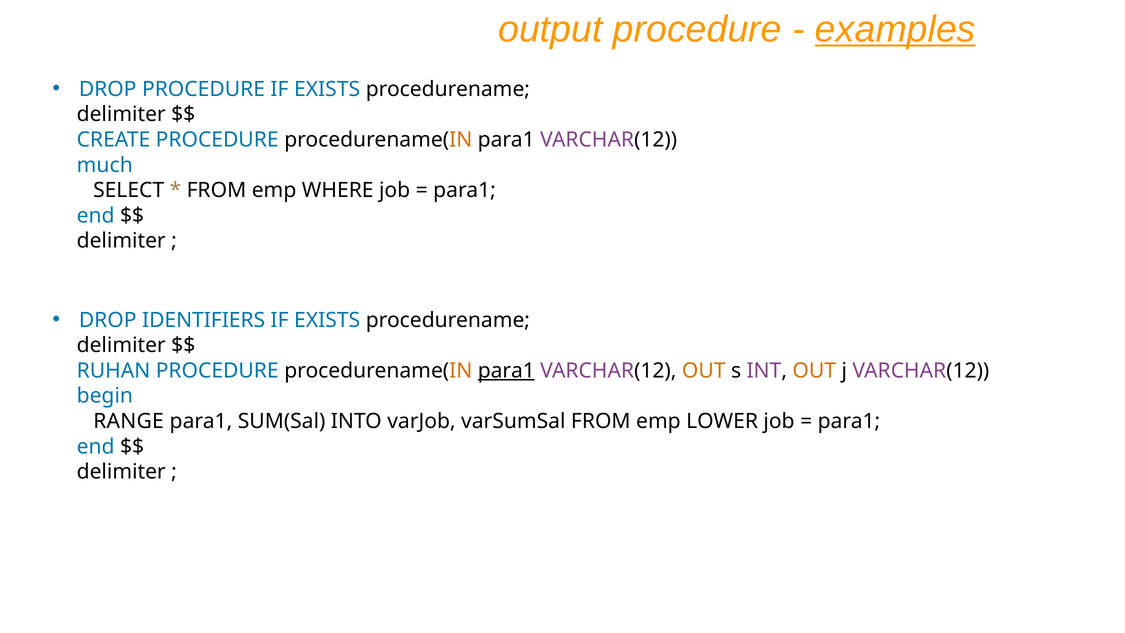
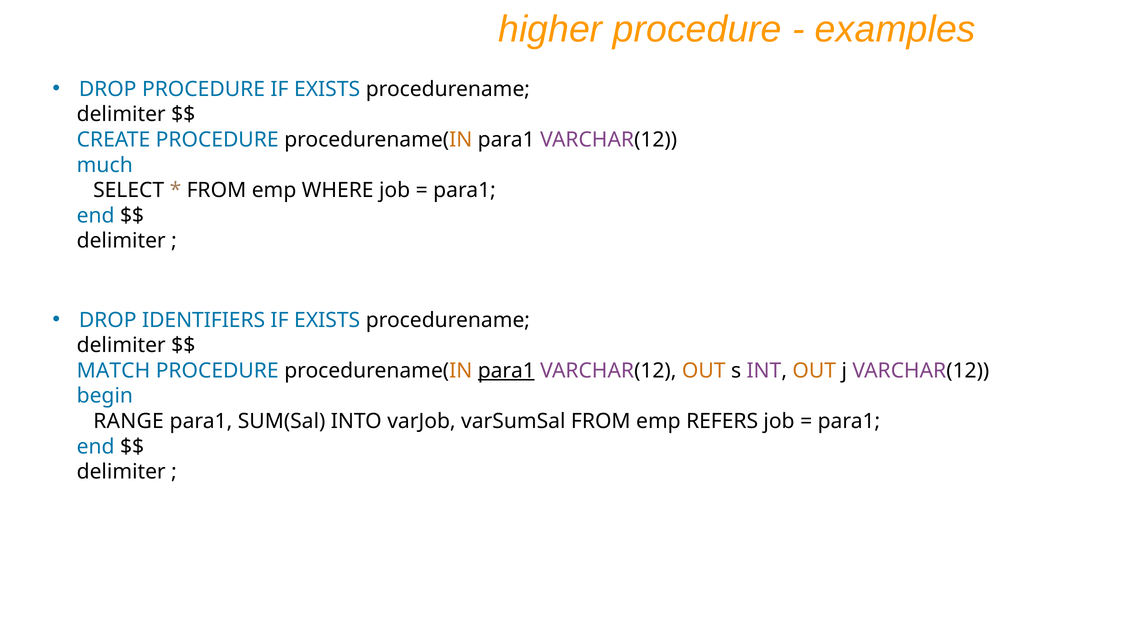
output: output -> higher (550, 29)
examples underline: present -> none (895, 29)
RUHAN: RUHAN -> MATCH (114, 371)
LOWER: LOWER -> REFERS (722, 421)
